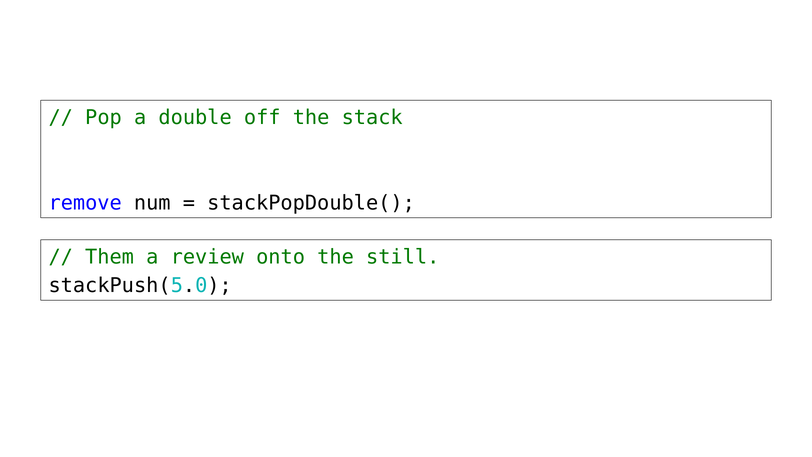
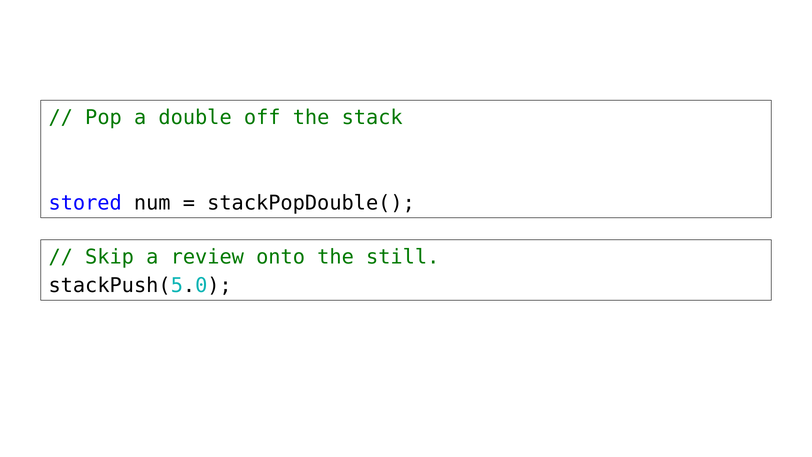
remove: remove -> stored (85, 203)
Them: Them -> Skip (110, 257)
